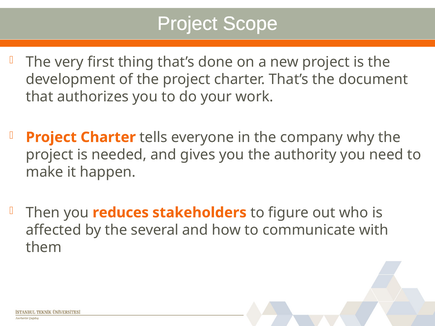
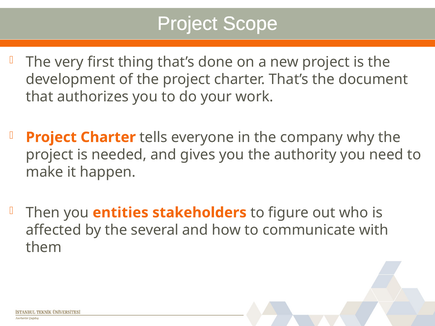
reduces: reduces -> entities (121, 213)
